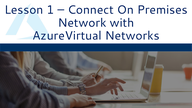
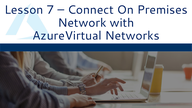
1: 1 -> 7 (50, 10)
